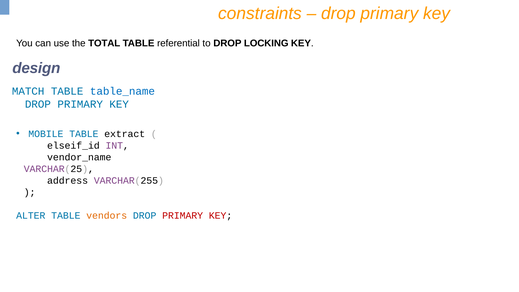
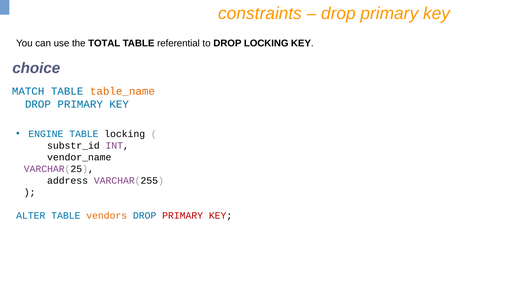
design: design -> choice (36, 68)
table_name colour: blue -> orange (122, 91)
MOBILE: MOBILE -> ENGINE (46, 134)
TABLE extract: extract -> locking (125, 134)
elseif_id: elseif_id -> substr_id (73, 146)
